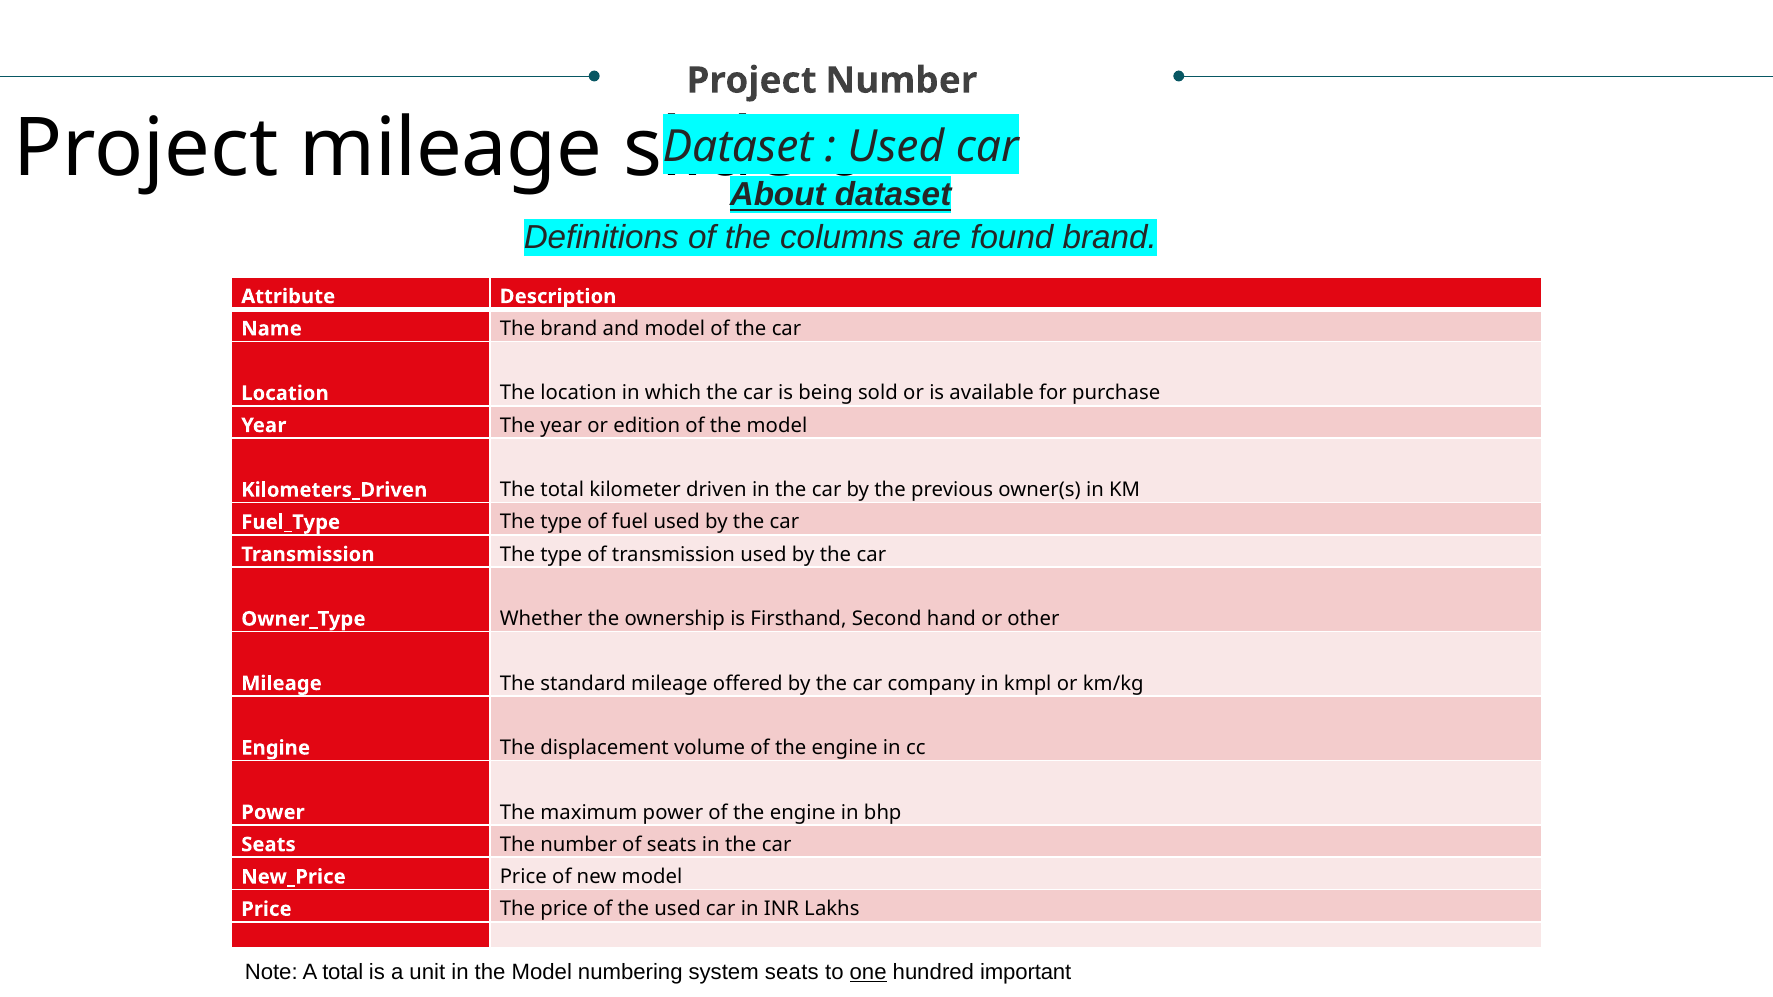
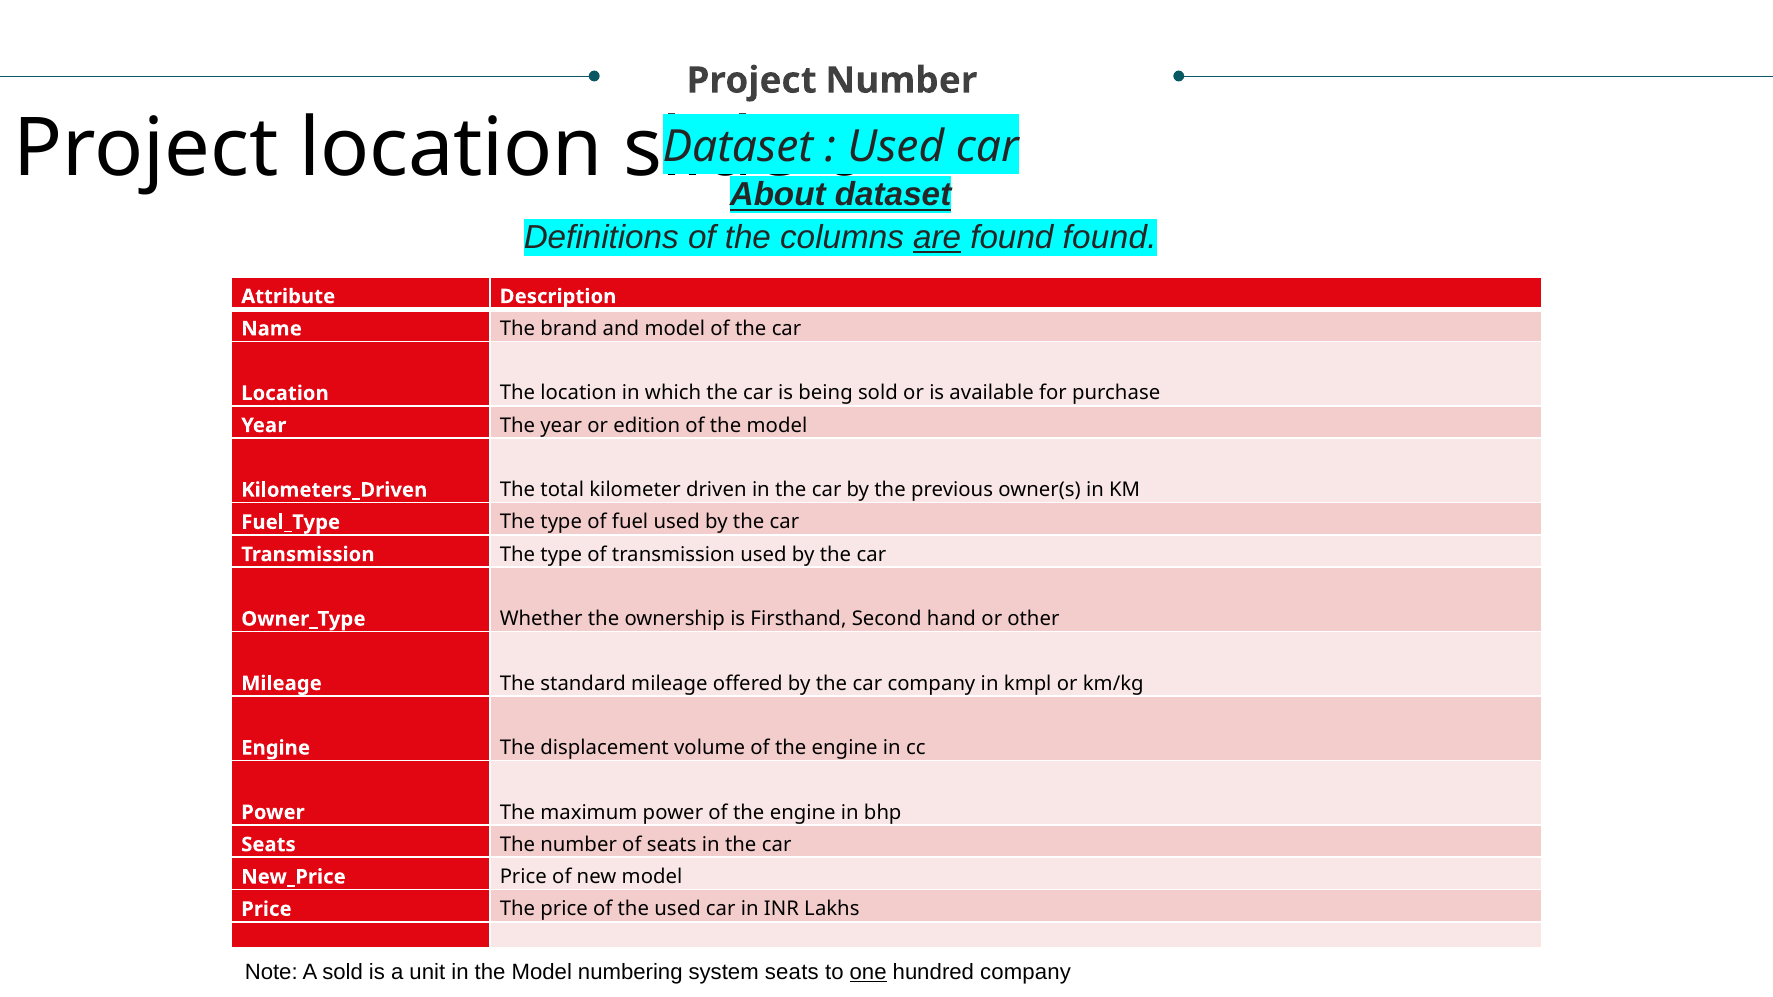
Project mileage: mileage -> location (451, 149)
are underline: none -> present (937, 238)
found brand: brand -> found (1110, 238)
A total: total -> sold (343, 973)
hundred important: important -> company (1026, 973)
